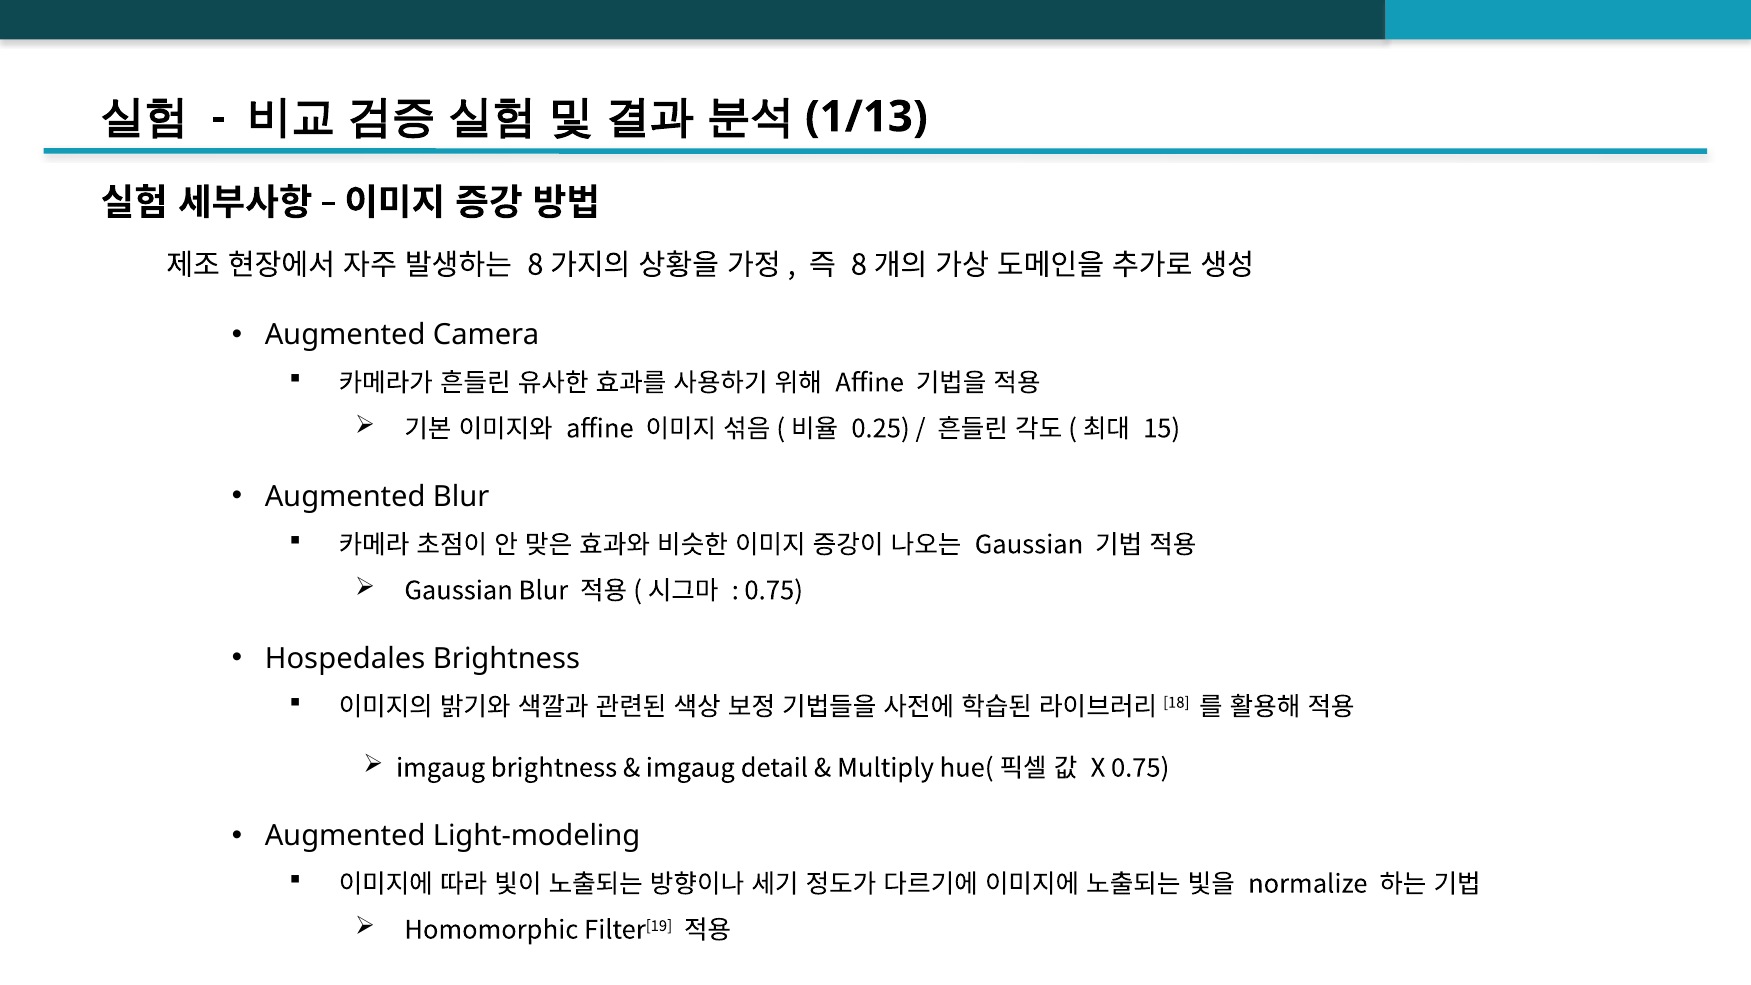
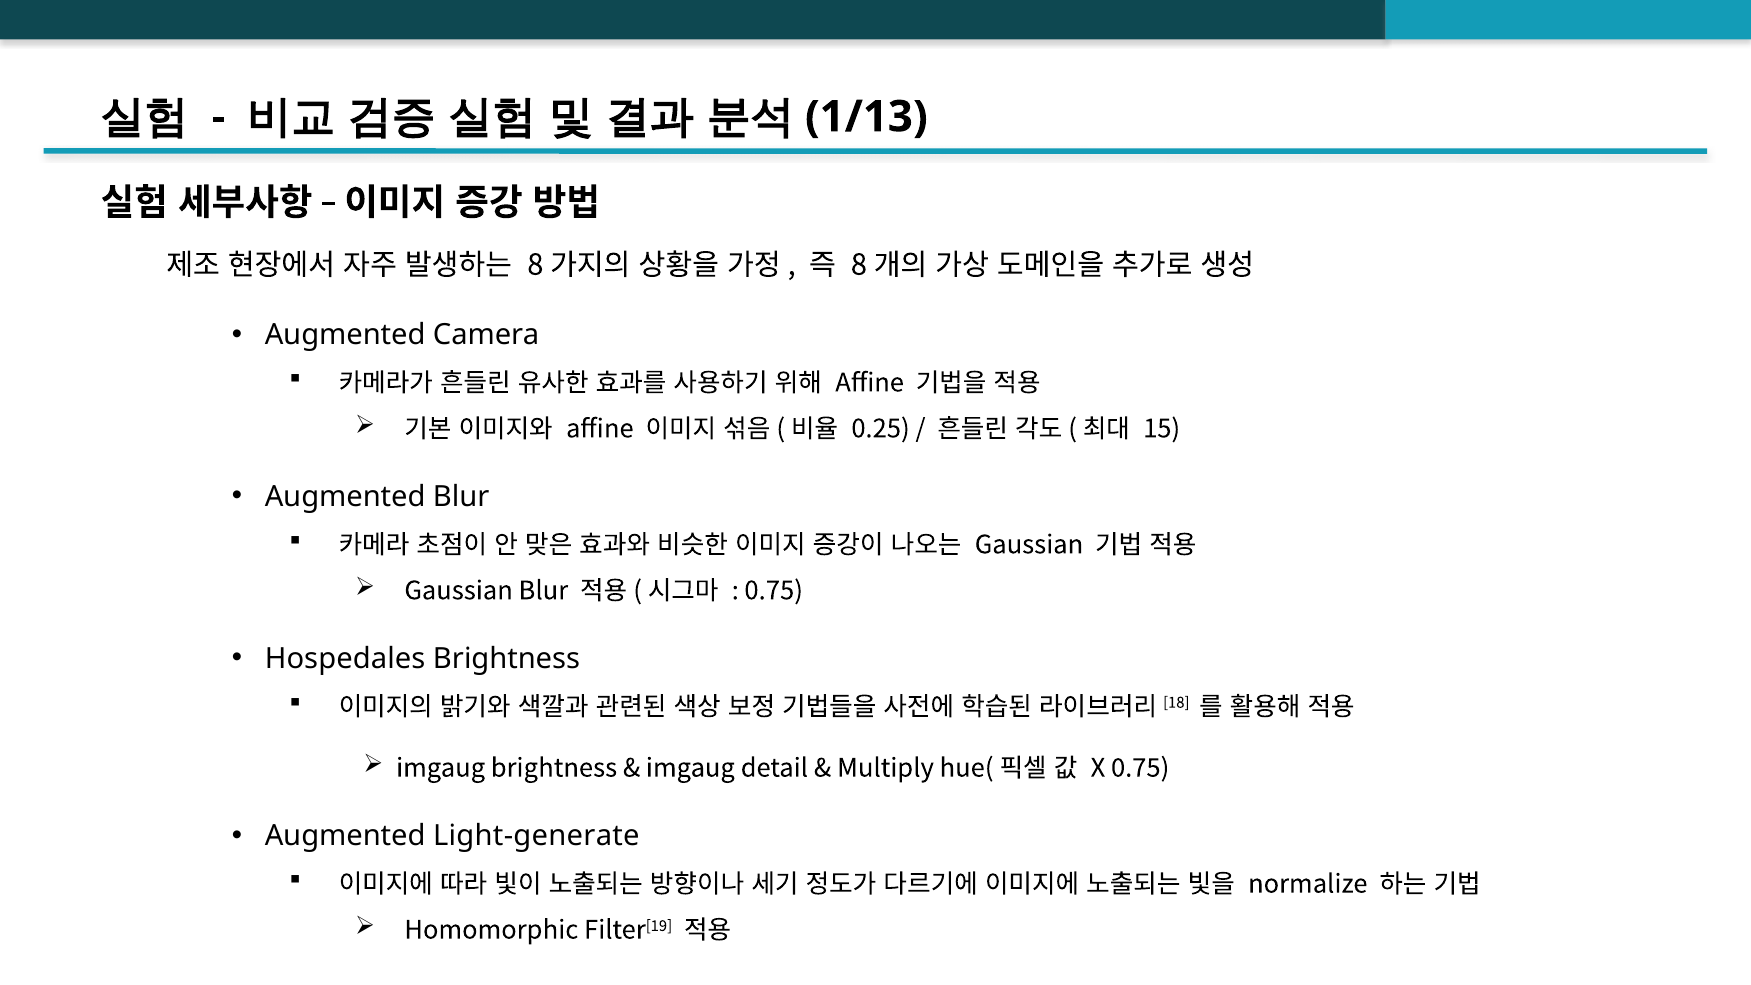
Light-modeling: Light-modeling -> Light-generate (536, 836)
